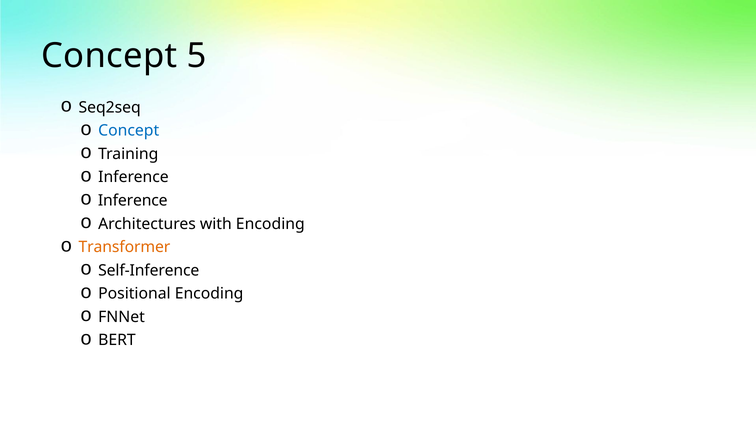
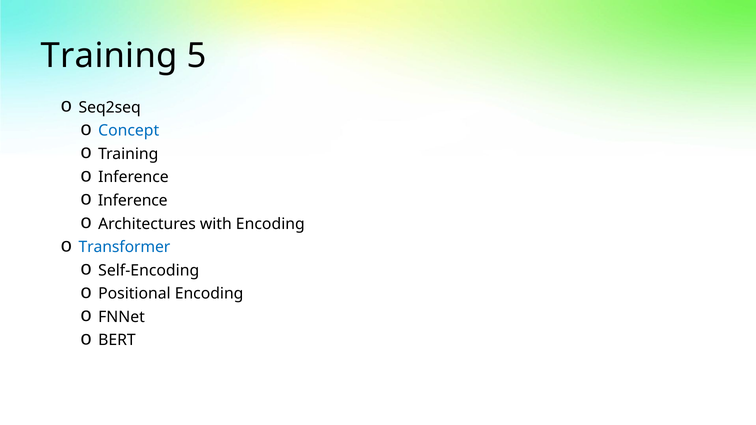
Concept: Concept -> Training (109, 56)
Transformer colour: orange -> blue (124, 247)
Self-Inference: Self-Inference -> Self-Encoding (149, 271)
